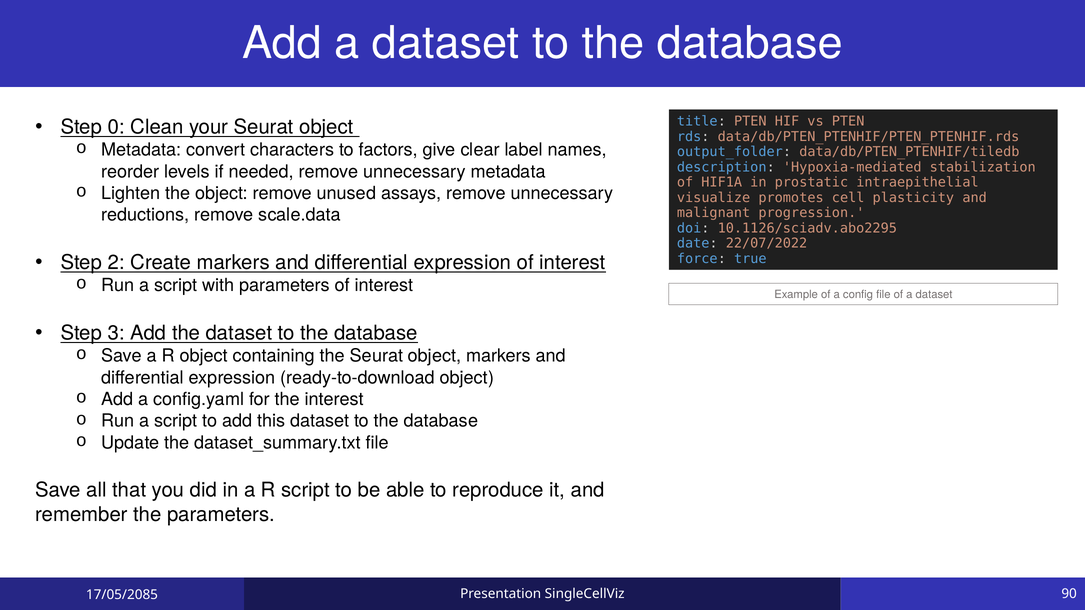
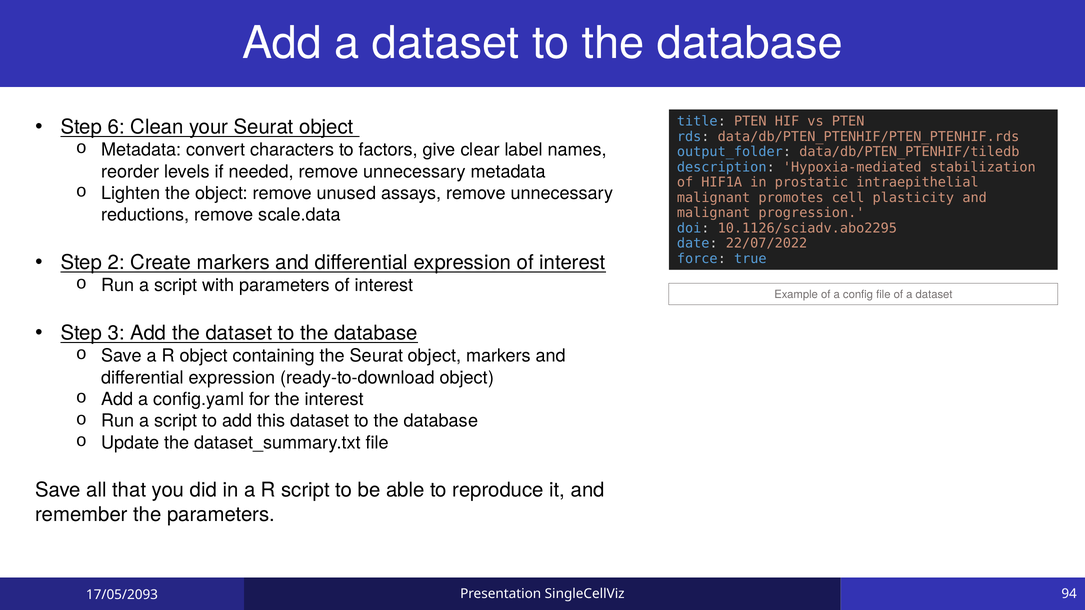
0: 0 -> 6 (116, 127)
visualize: visualize -> malignant (714, 198)
90: 90 -> 94 (1069, 594)
17/05/2085: 17/05/2085 -> 17/05/2093 (122, 595)
